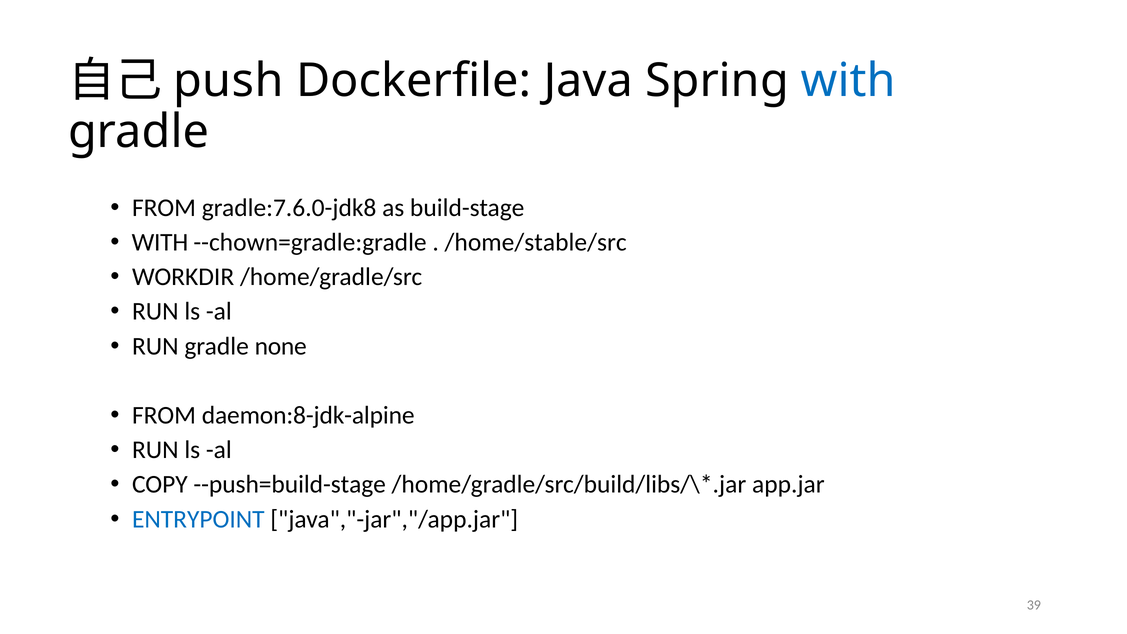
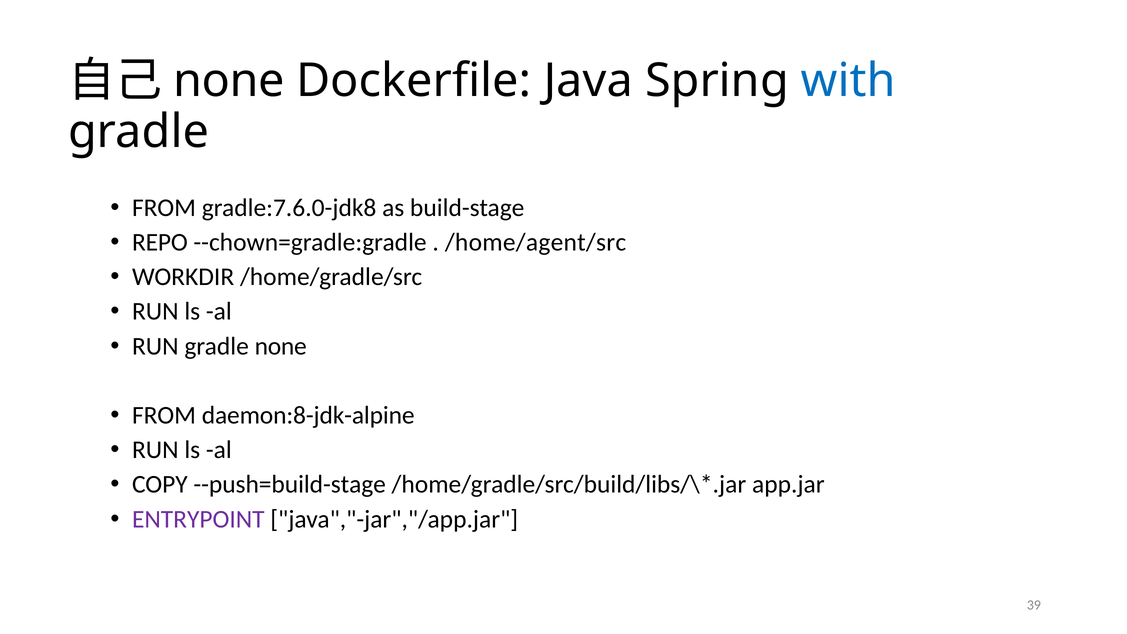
push: push -> none (229, 81)
WITH: WITH -> REPO (160, 242)
/home/stable/src: /home/stable/src -> /home/agent/src (536, 242)
ENTRYPOINT colour: blue -> purple (198, 519)
